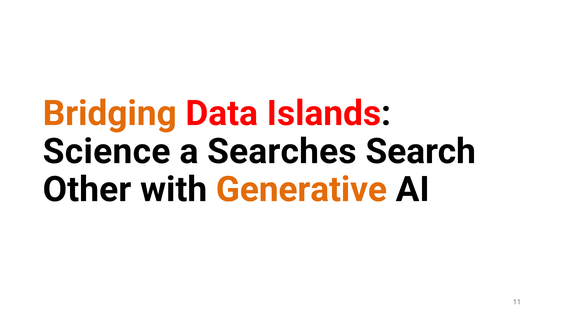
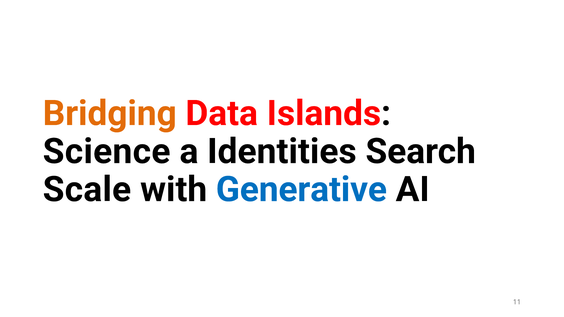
Searches: Searches -> Identities (282, 152)
Other: Other -> Scale (87, 190)
Generative colour: orange -> blue (301, 190)
